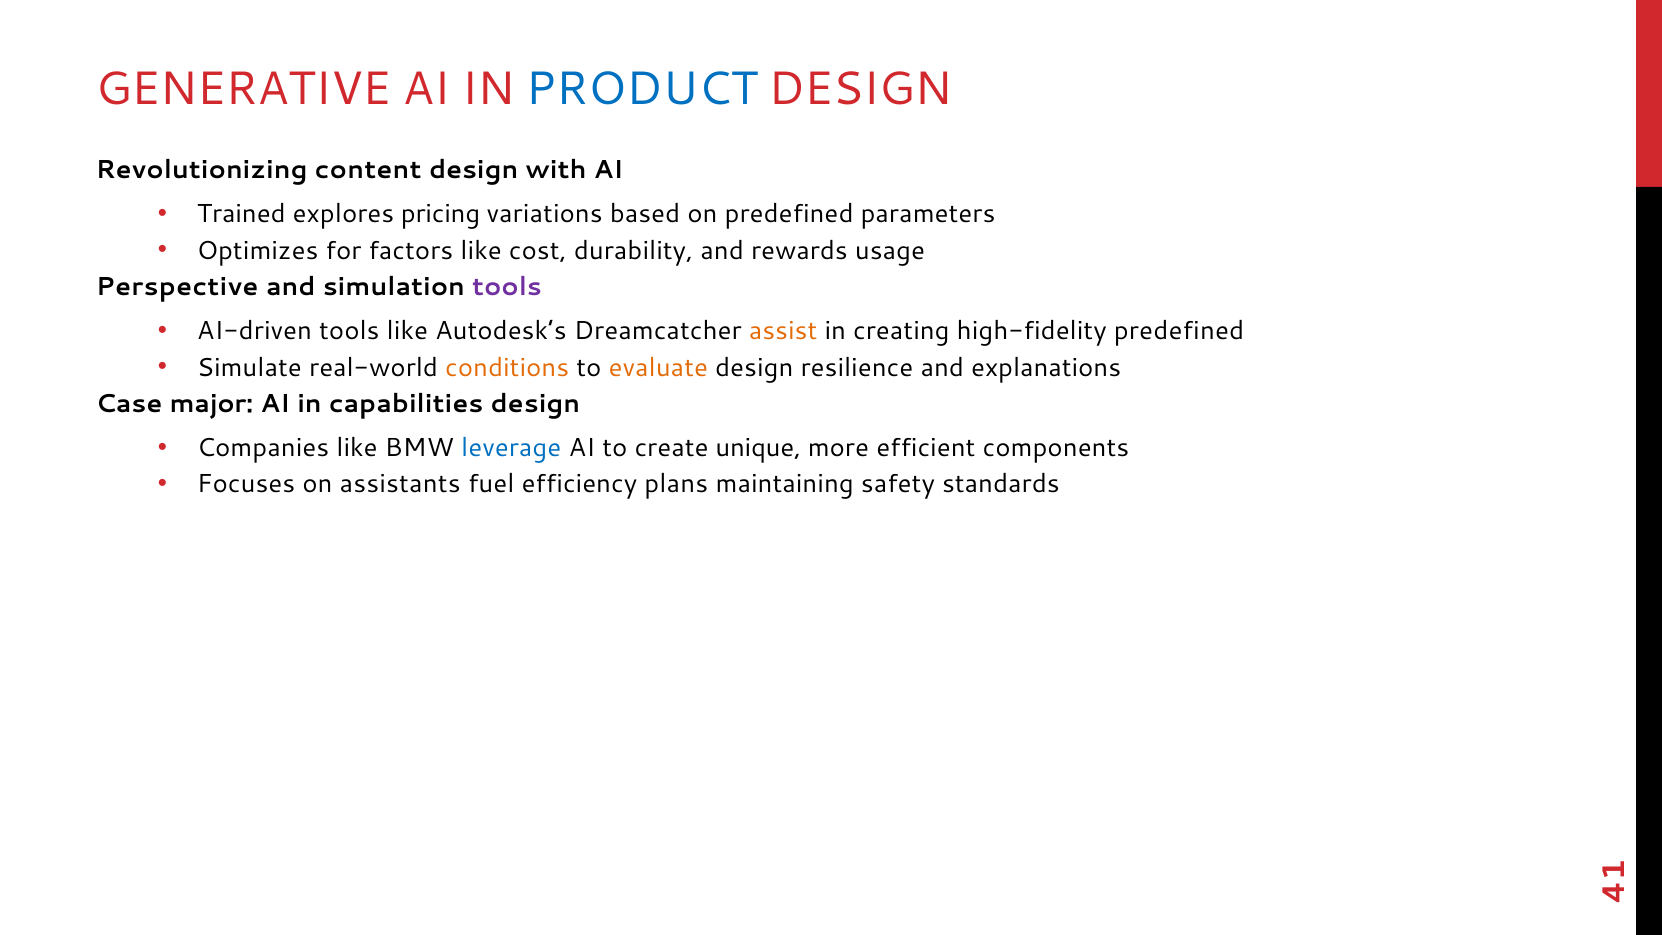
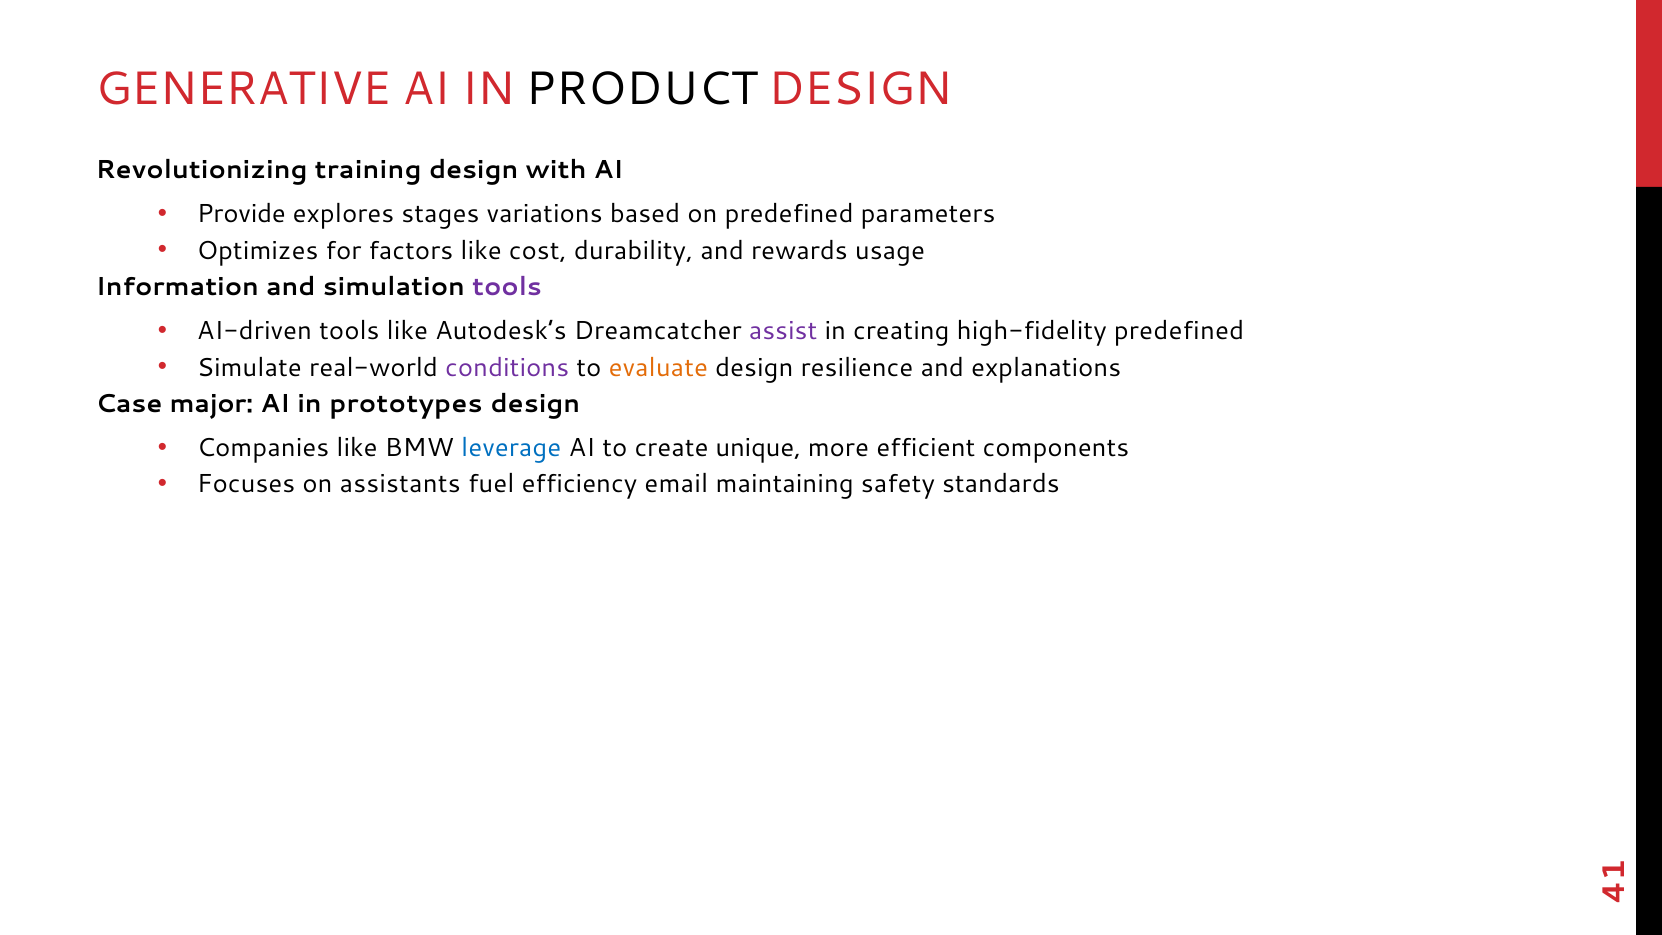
PRODUCT colour: blue -> black (642, 89)
content: content -> training (368, 170)
Trained: Trained -> Provide (241, 214)
pricing: pricing -> stages (440, 214)
Perspective: Perspective -> Information (177, 287)
assist colour: orange -> purple (783, 331)
conditions colour: orange -> purple (507, 367)
capabilities: capabilities -> prototypes (406, 404)
plans: plans -> email (676, 484)
